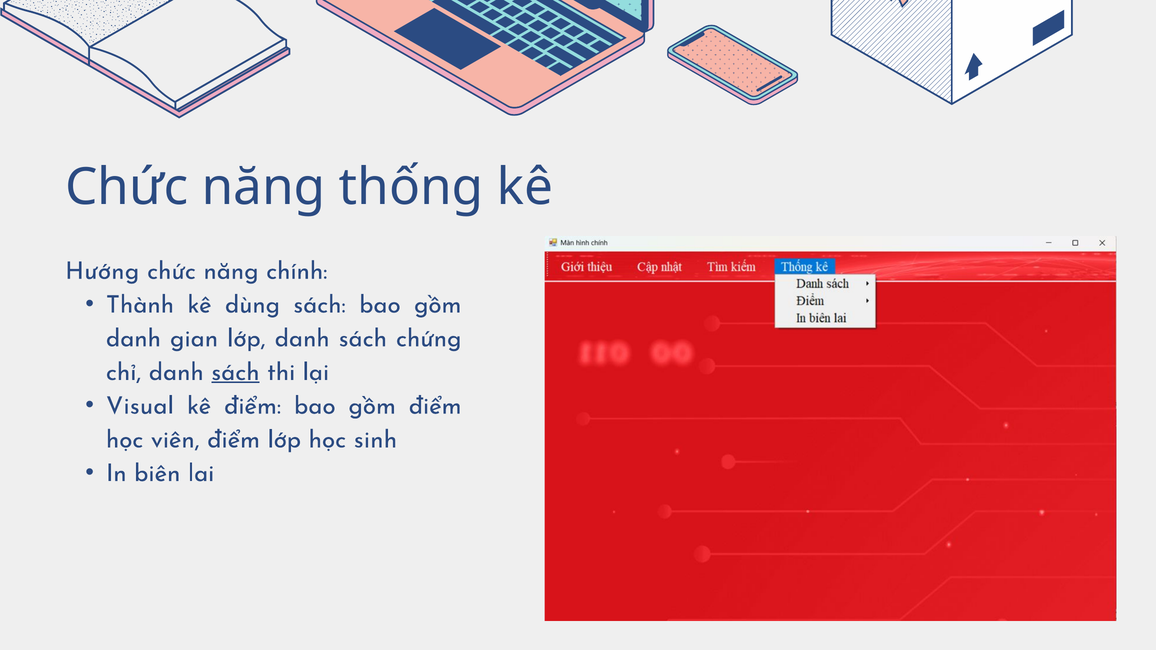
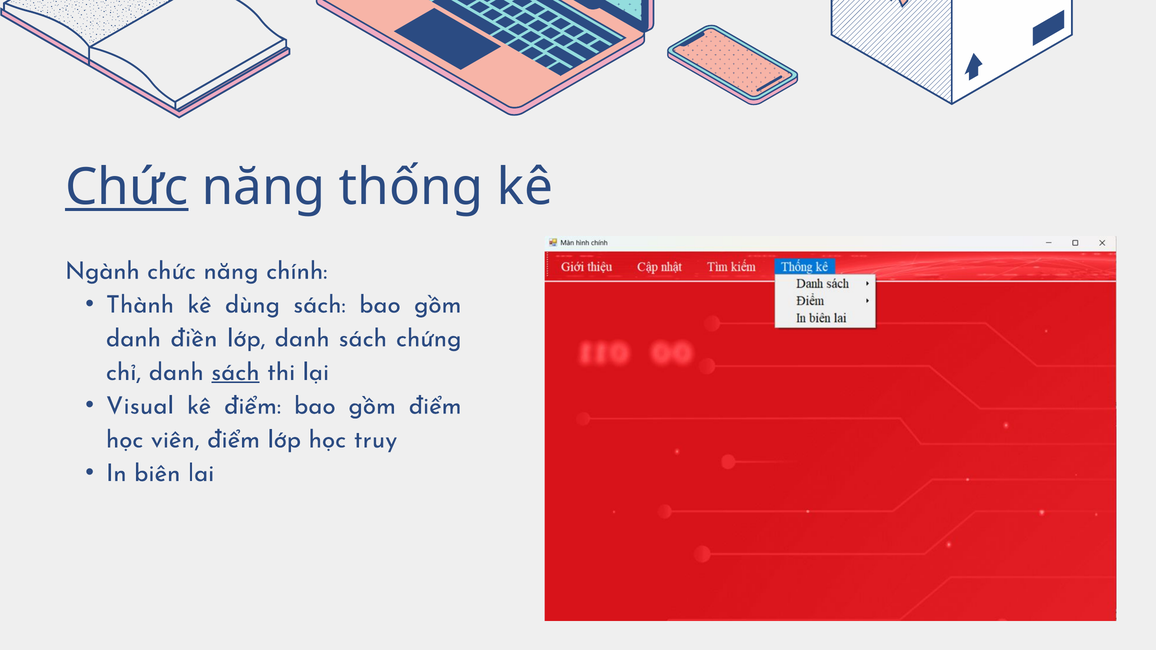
Chức underline: none -> present (127, 188)
Hướng: Hướng -> Ngành (102, 271)
gian: gian -> điền (194, 338)
sinh: sinh -> truy (375, 440)
